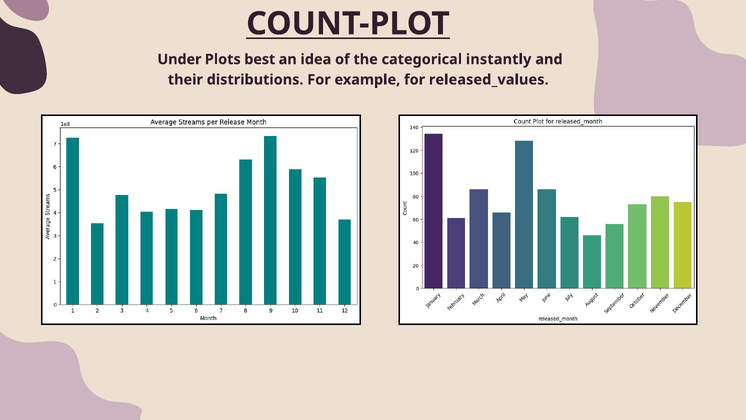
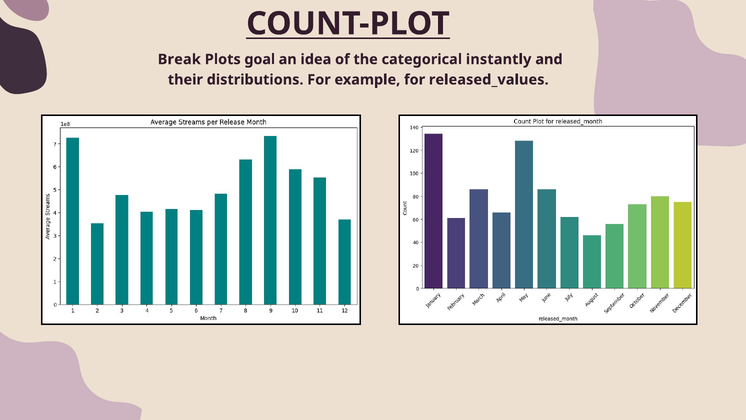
Under: Under -> Break (179, 59)
best: best -> goal (260, 59)
